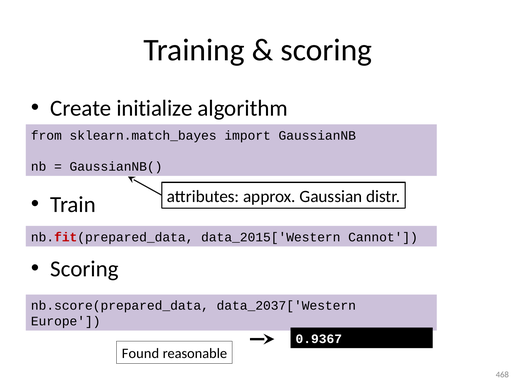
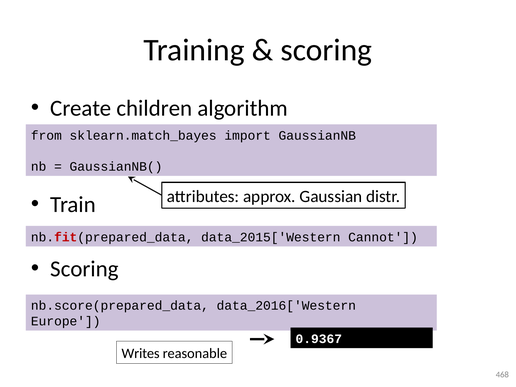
initialize: initialize -> children (154, 108)
data_2037['Western: data_2037['Western -> data_2016['Western (286, 306)
Found: Found -> Writes (141, 353)
